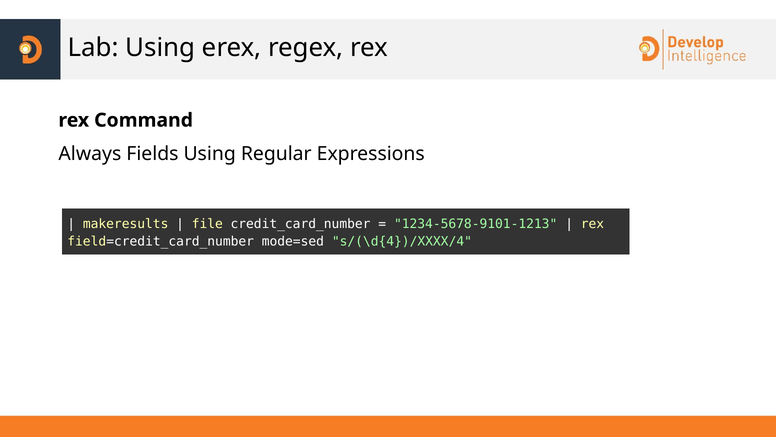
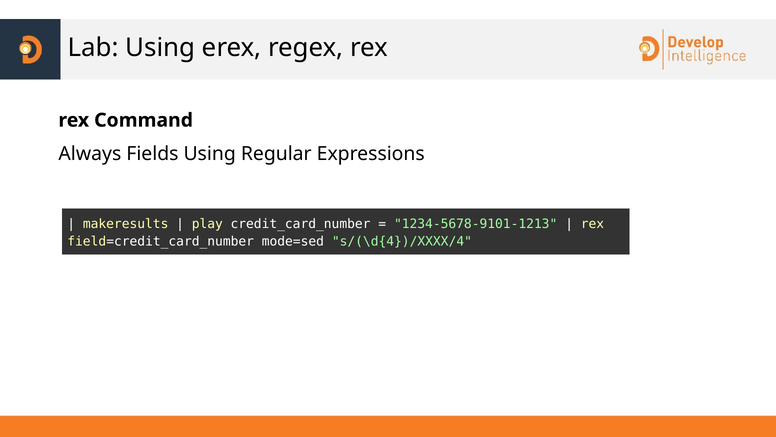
file: file -> play (207, 224)
